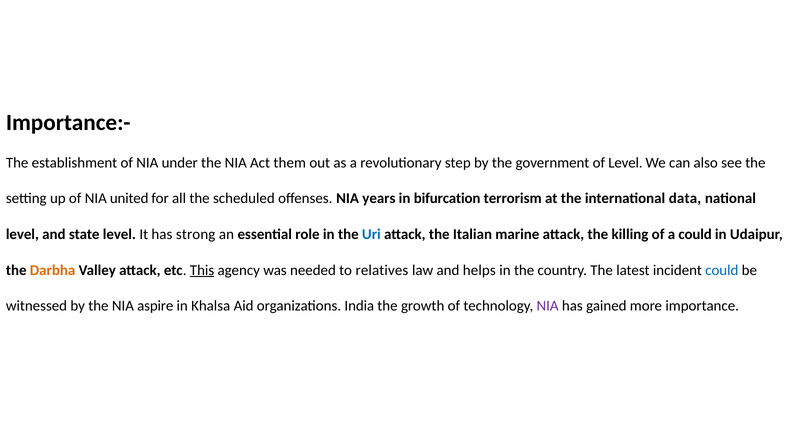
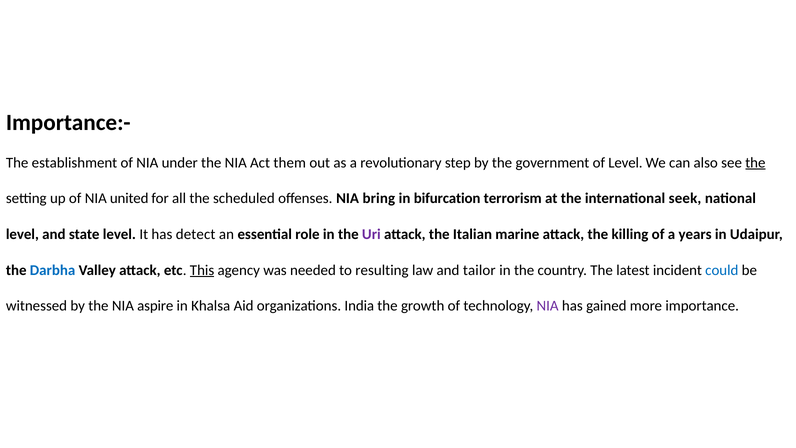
the underline: none -> present (755, 163)
years: years -> bring (379, 198)
data: data -> seek (685, 198)
strong: strong -> detect (196, 234)
Uri colour: blue -> purple (371, 234)
a could: could -> years (695, 234)
Darbha colour: orange -> blue (53, 270)
relatives: relatives -> resulting (382, 270)
helps: helps -> tailor (479, 270)
